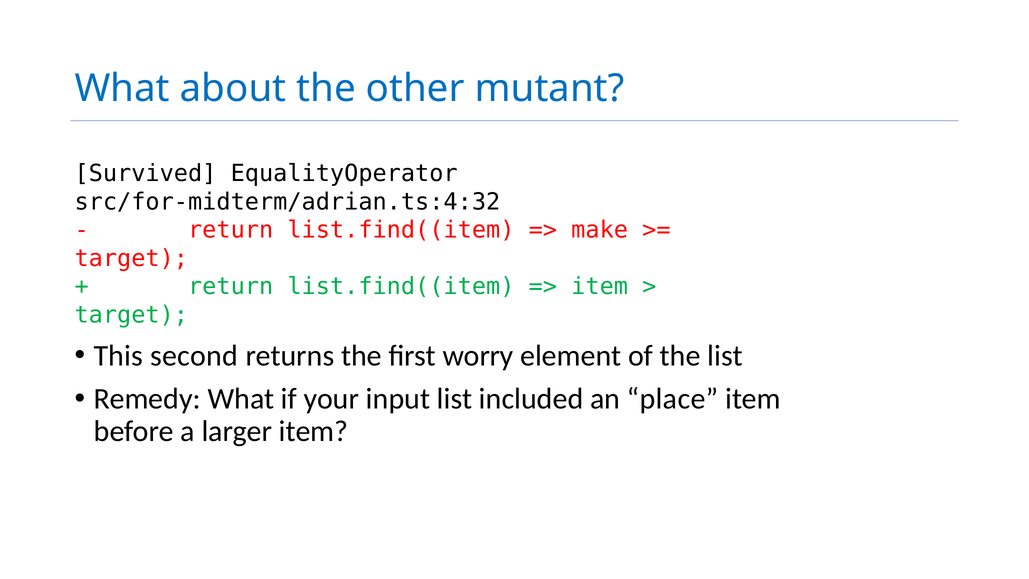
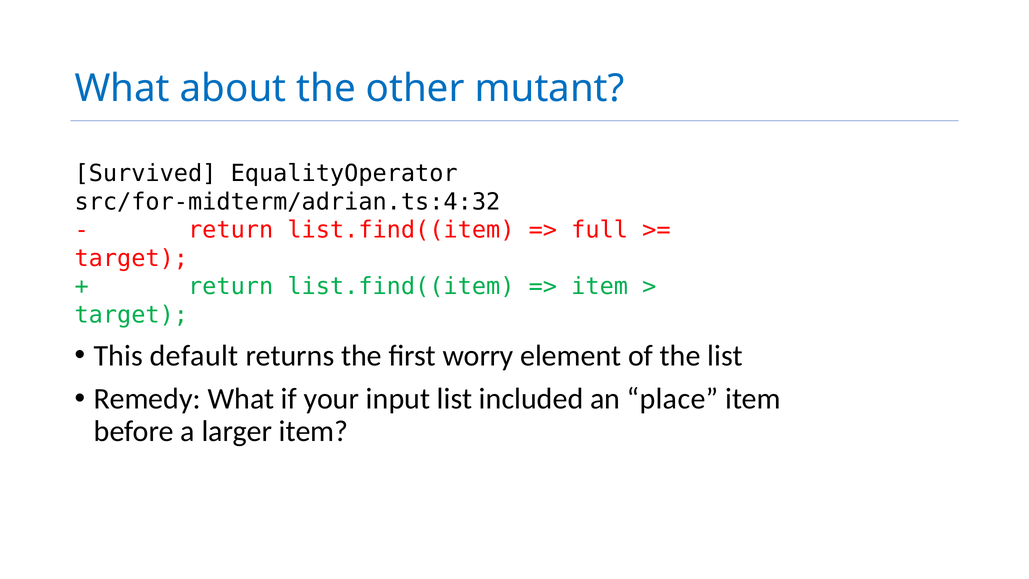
make: make -> full (600, 230)
second: second -> default (194, 356)
